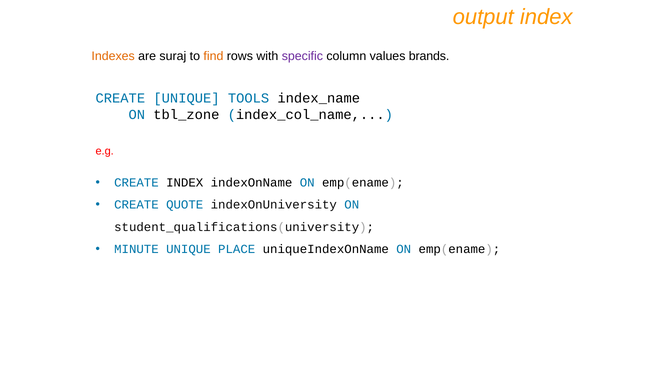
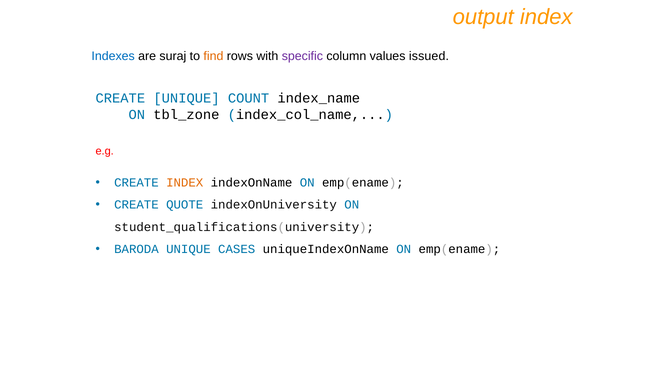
Indexes colour: orange -> blue (113, 56)
brands: brands -> issued (429, 56)
TOOLS: TOOLS -> COUNT (249, 98)
INDEX colour: black -> orange (185, 183)
MINUTE: MINUTE -> BARODA (136, 250)
PLACE: PLACE -> CASES (237, 250)
